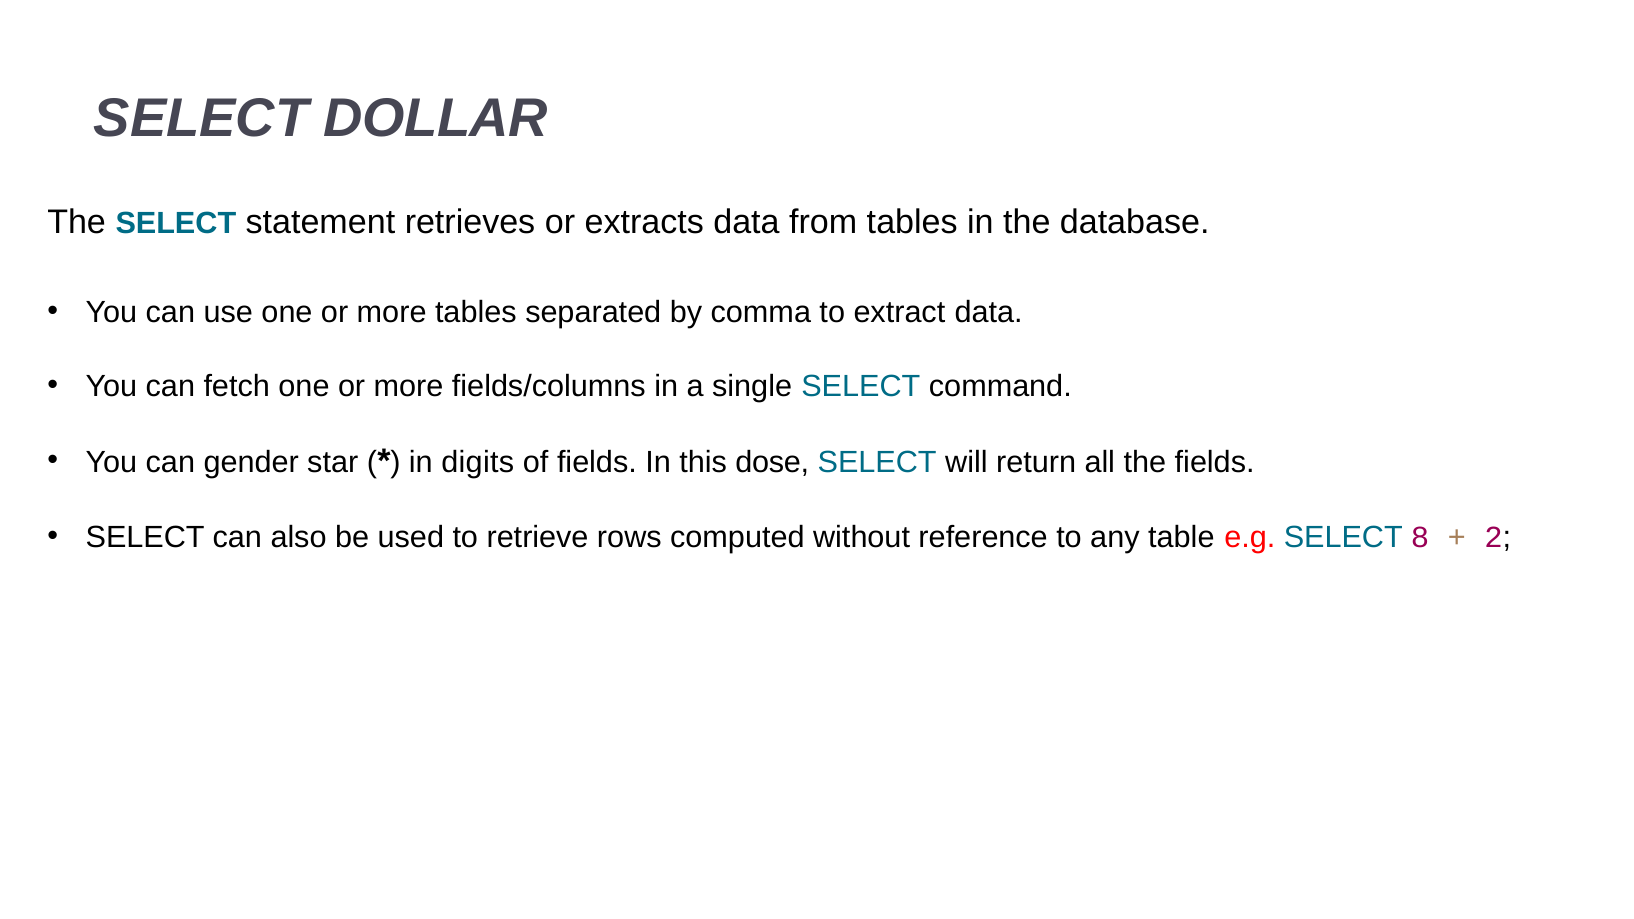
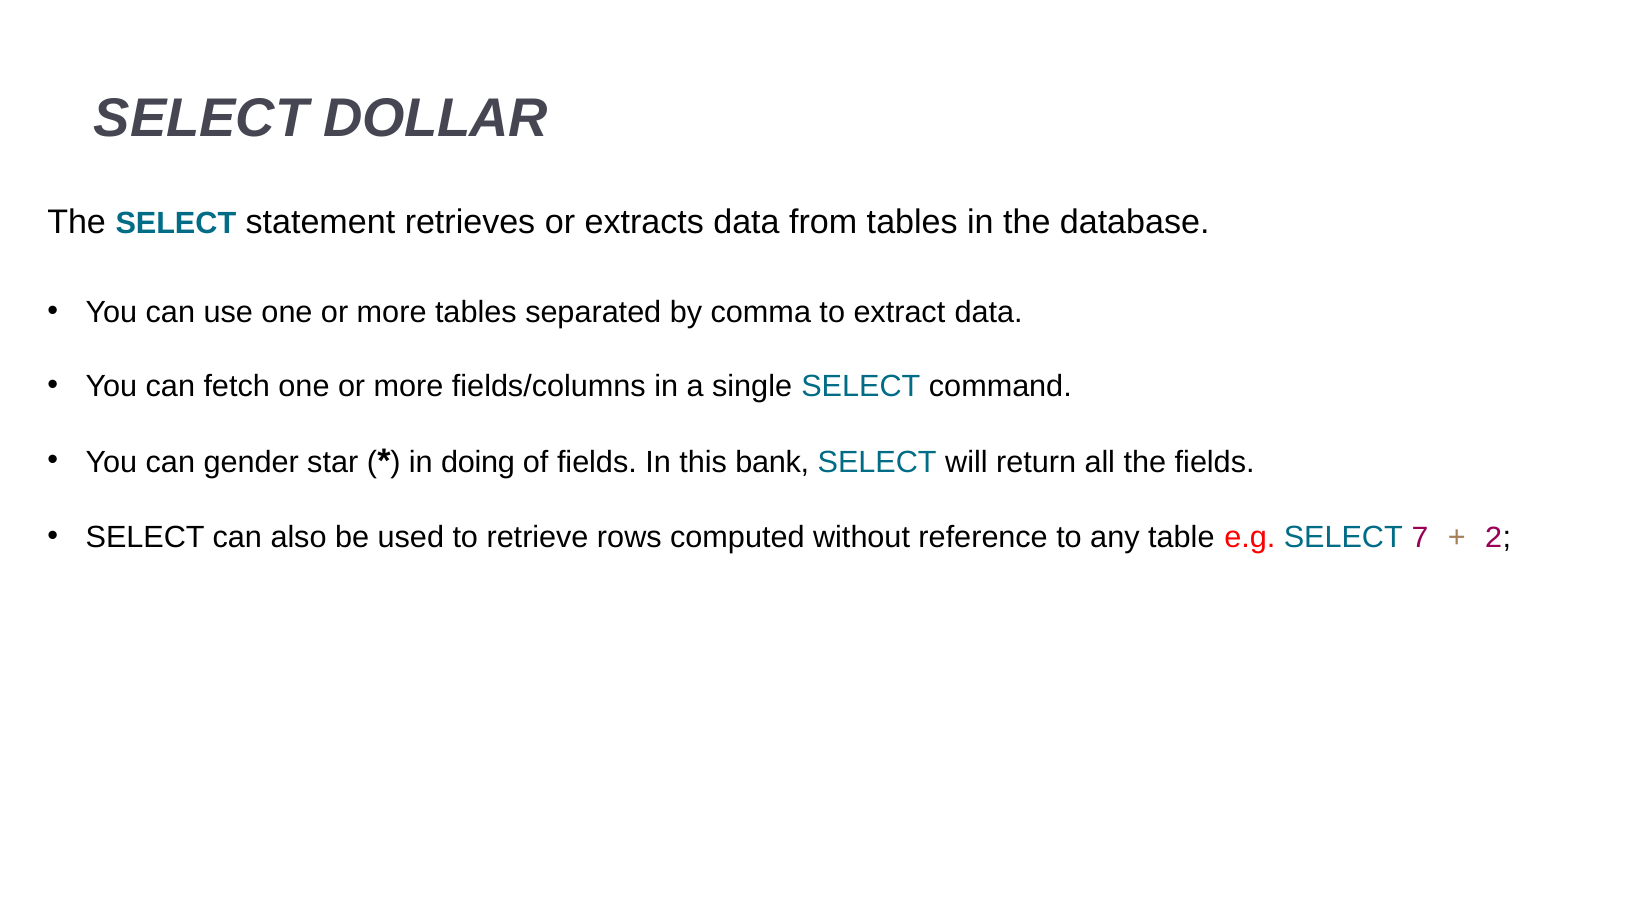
digits: digits -> doing (478, 463)
dose: dose -> bank (772, 463)
8: 8 -> 7 (1420, 537)
